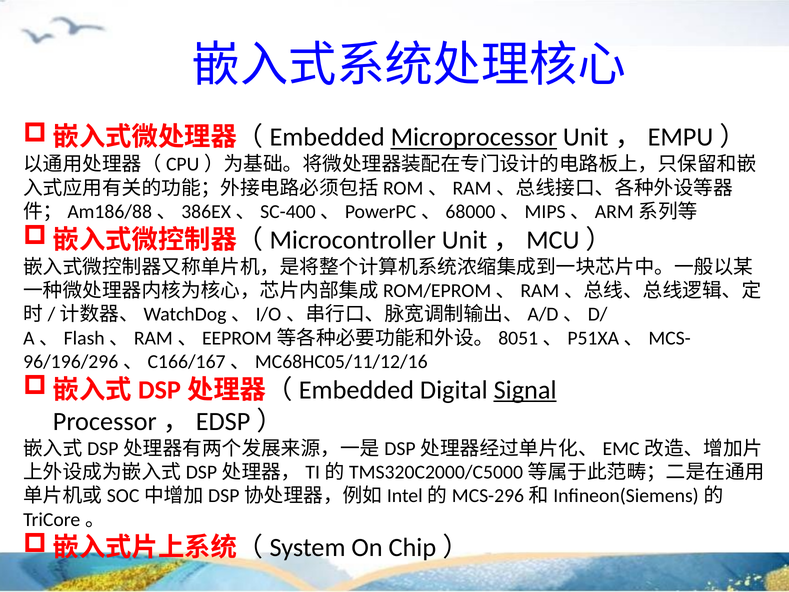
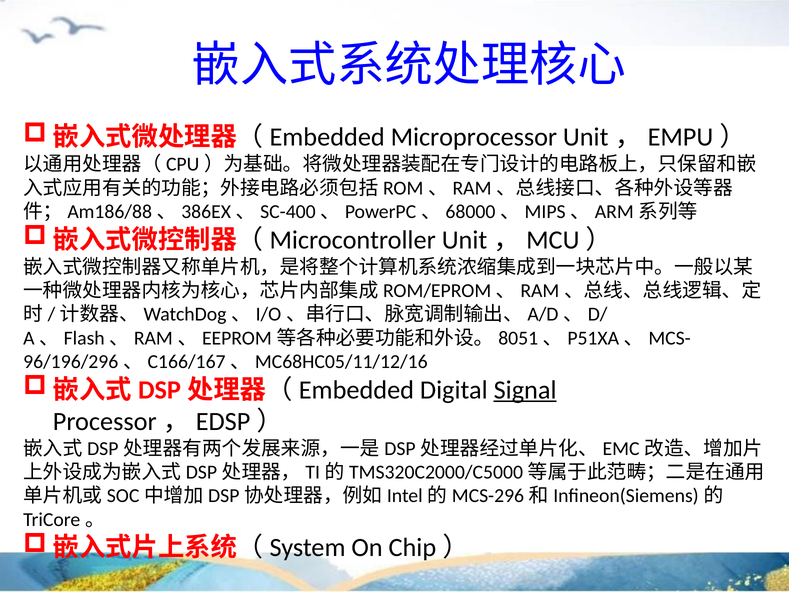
Microprocessor underline: present -> none (474, 137)
